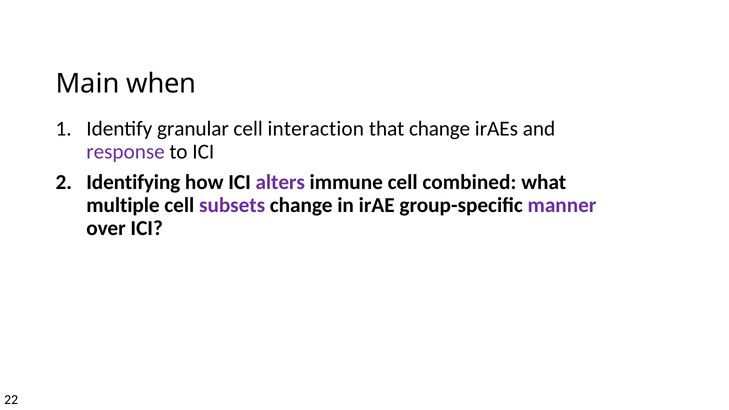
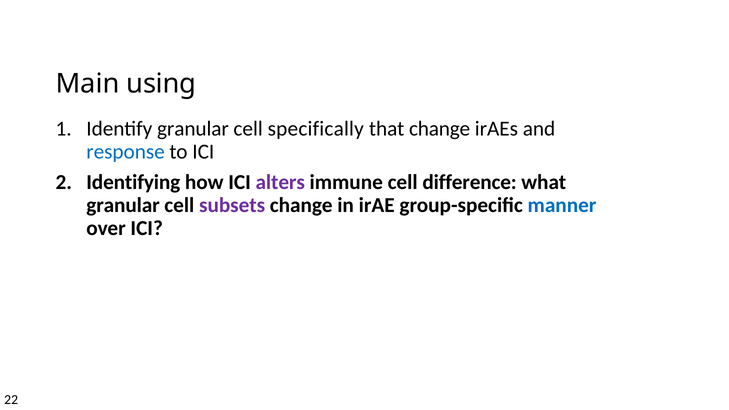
when: when -> using (161, 84)
interaction: interaction -> specifically (316, 129)
response colour: purple -> blue (126, 152)
combined: combined -> difference (470, 182)
multiple: multiple -> granular (123, 205)
manner colour: purple -> blue (562, 205)
